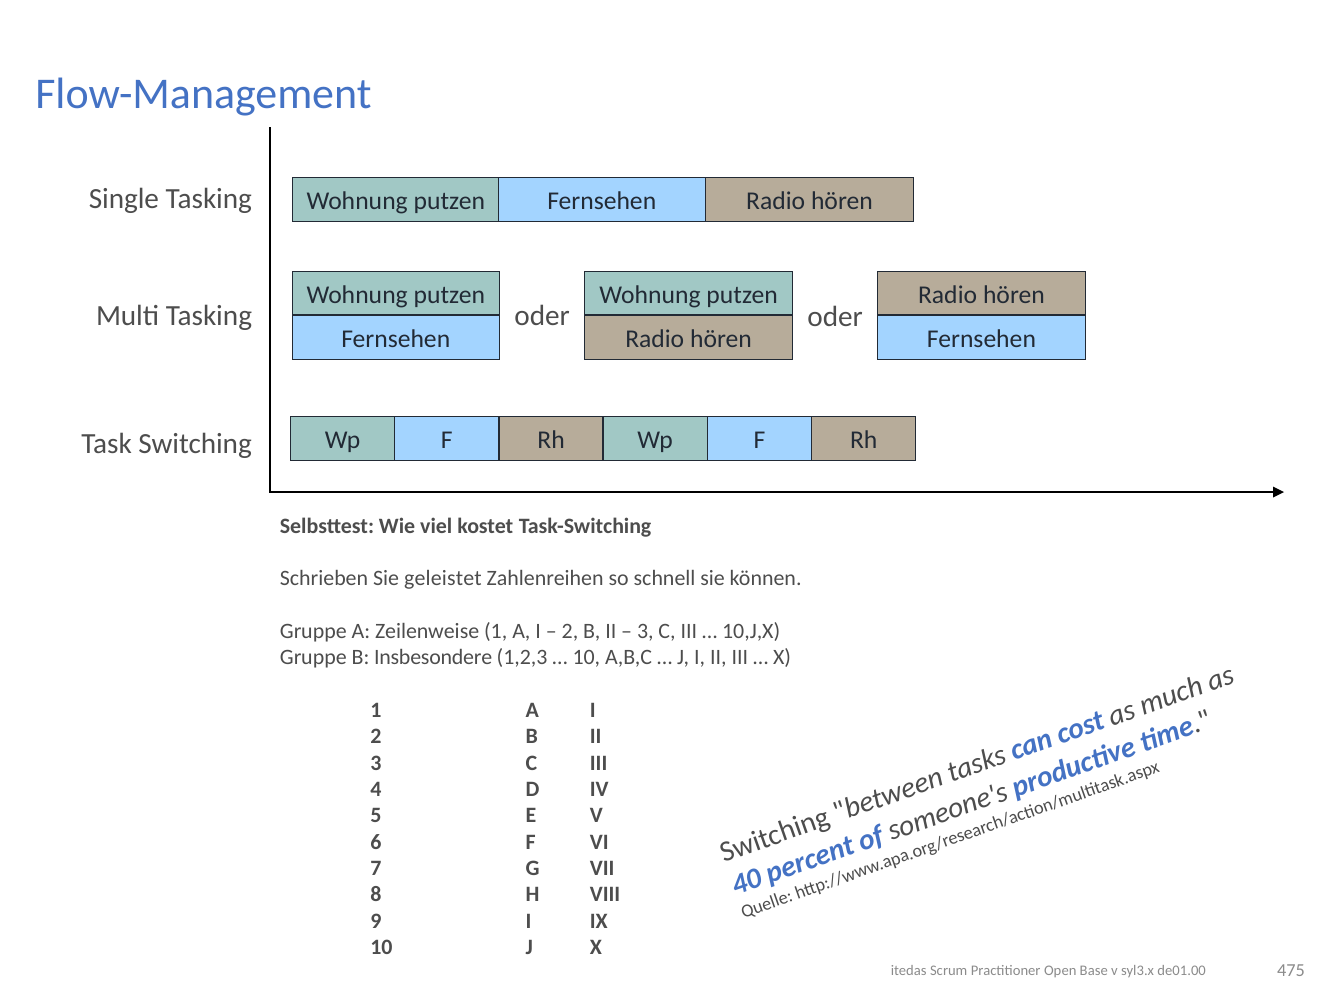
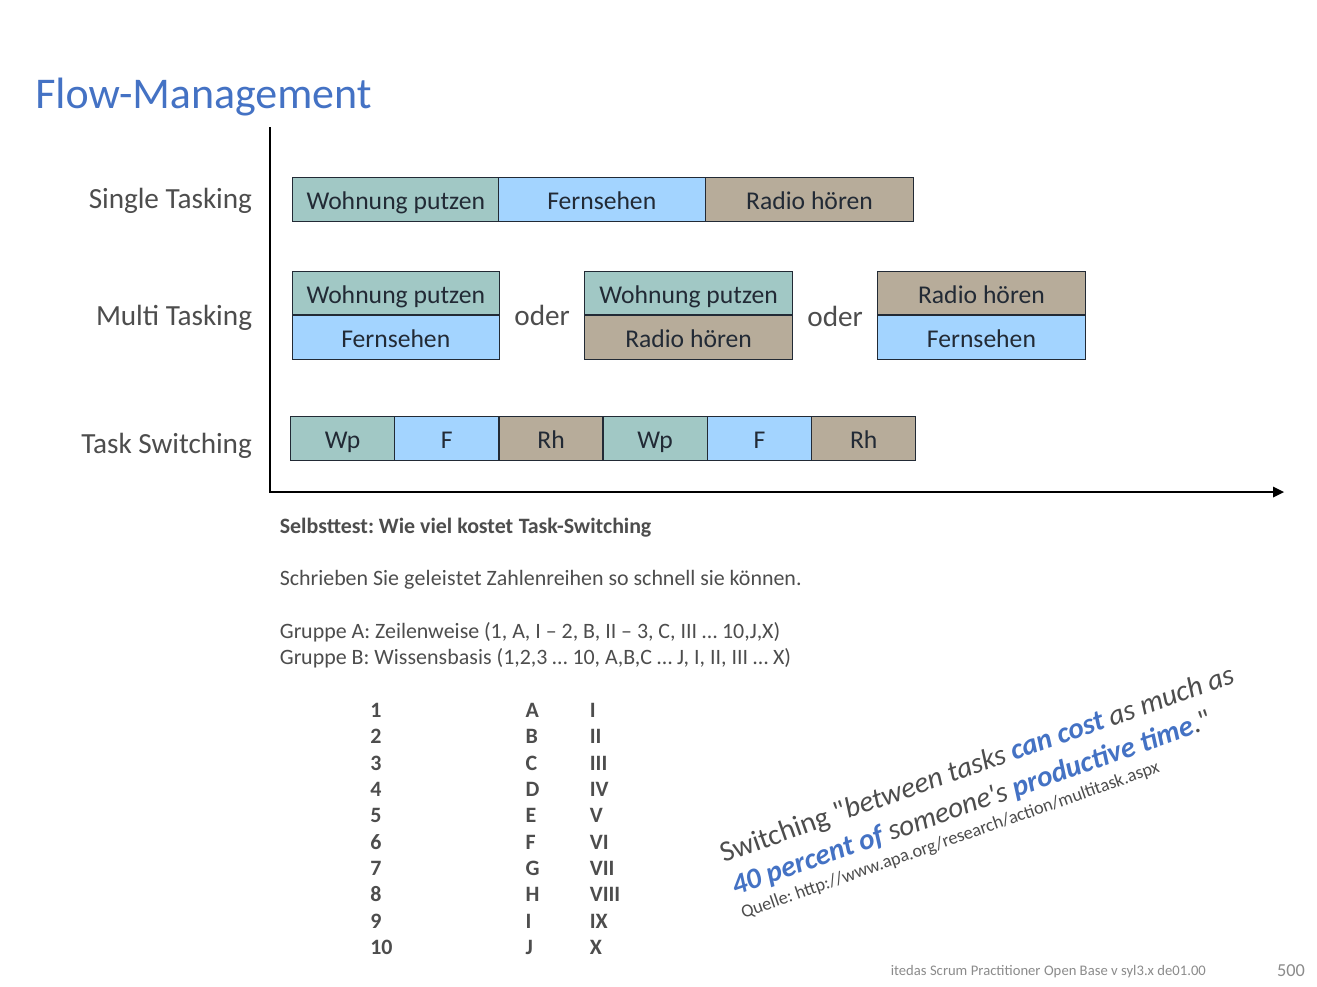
Insbesondere: Insbesondere -> Wissensbasis (433, 658)
475: 475 -> 500 (1291, 972)
